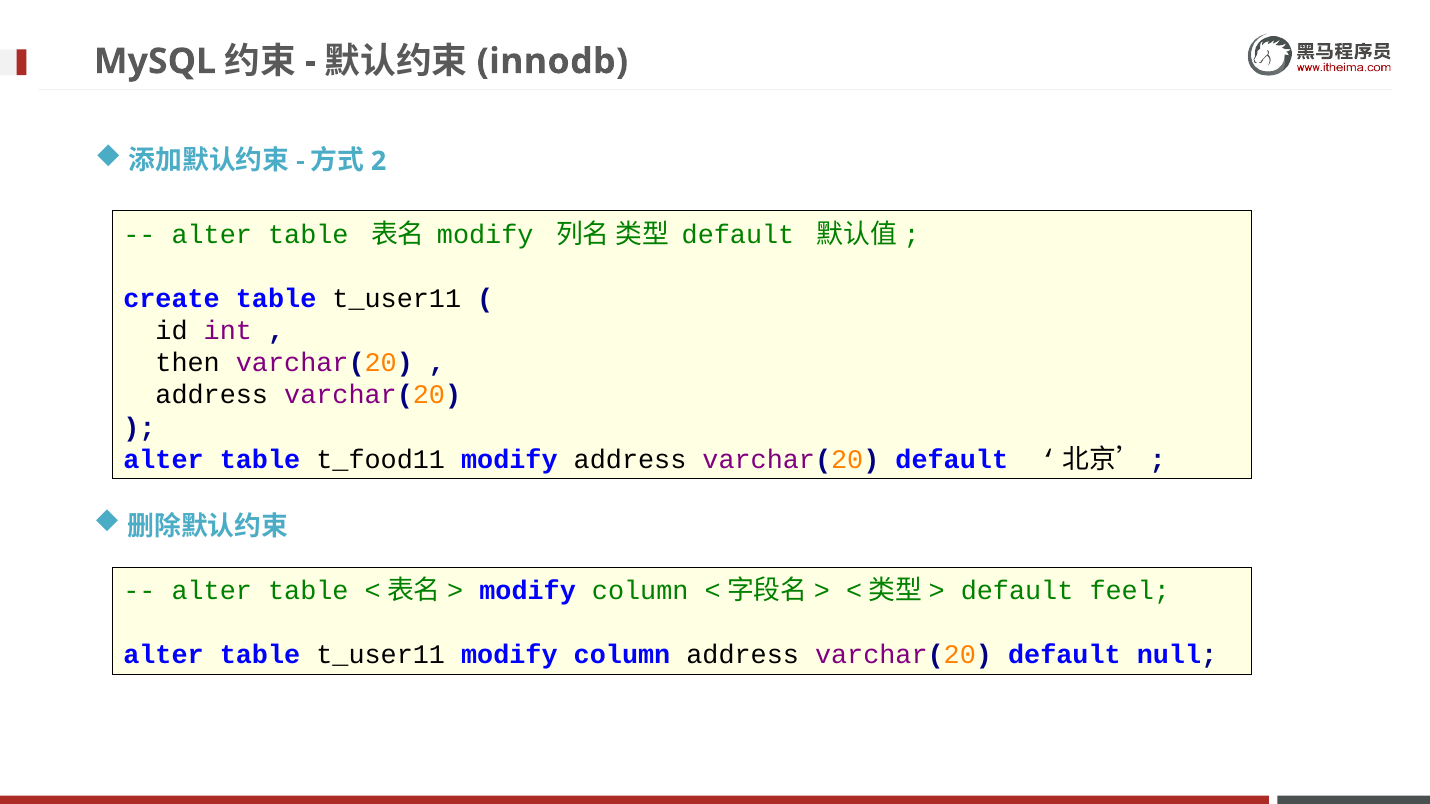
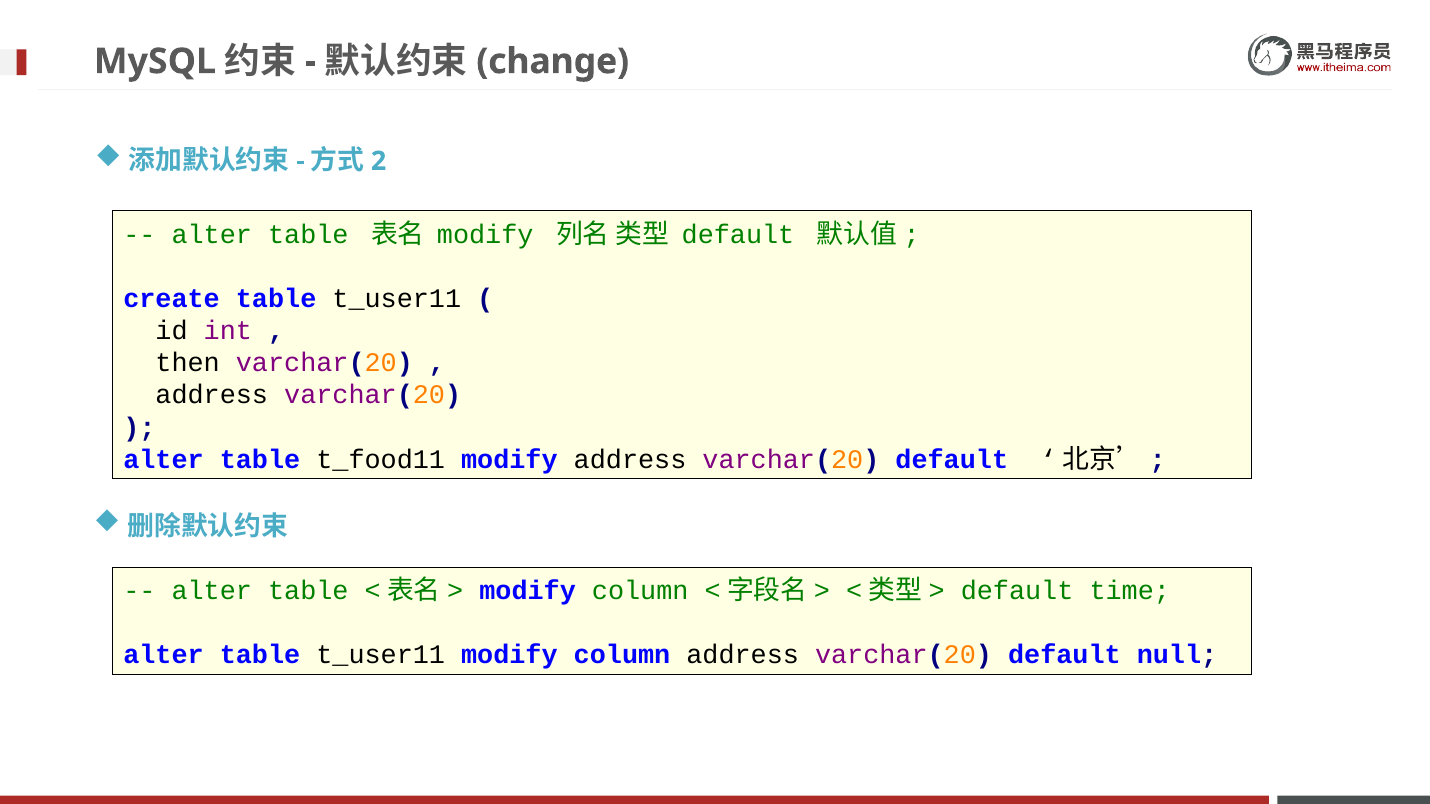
innodb: innodb -> change (553, 61)
feel: feel -> time (1130, 591)
